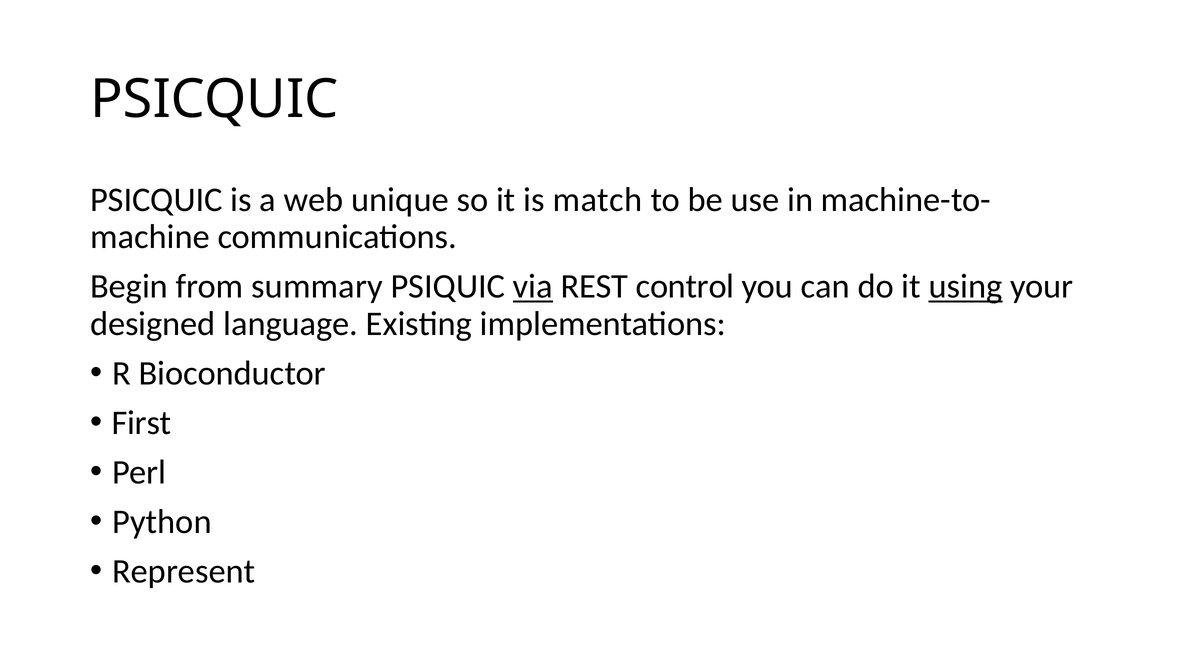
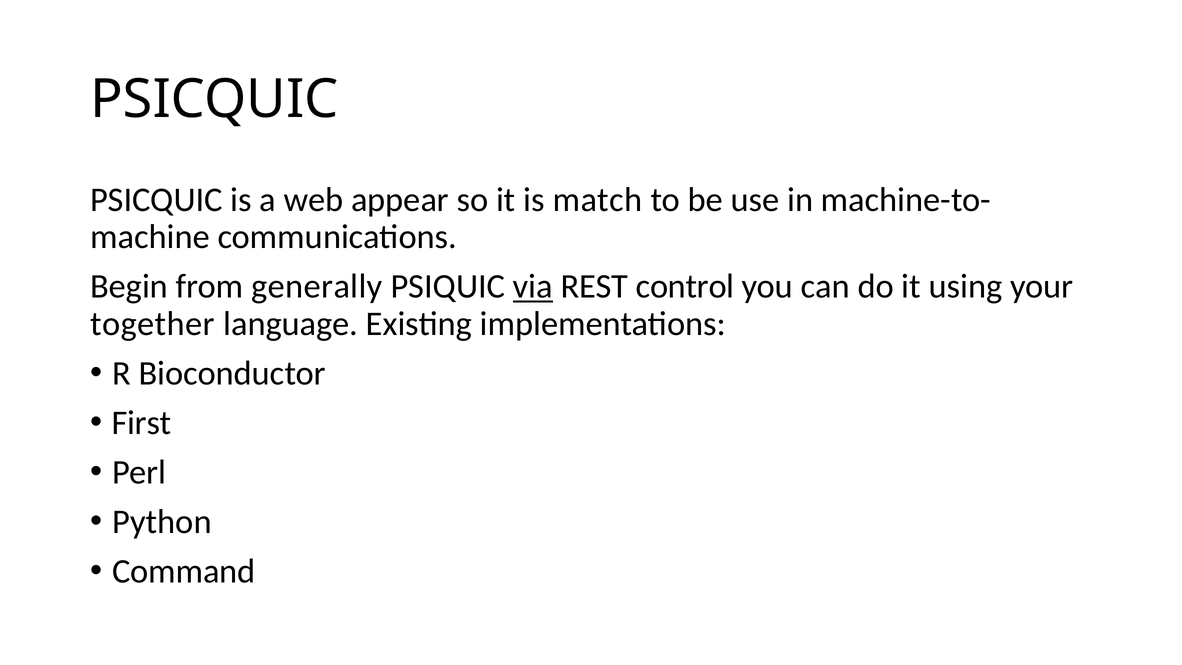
unique: unique -> appear (400, 200)
summary: summary -> generally (317, 286)
using underline: present -> none (965, 286)
designed: designed -> together (153, 324)
Represent: Represent -> Command (184, 571)
